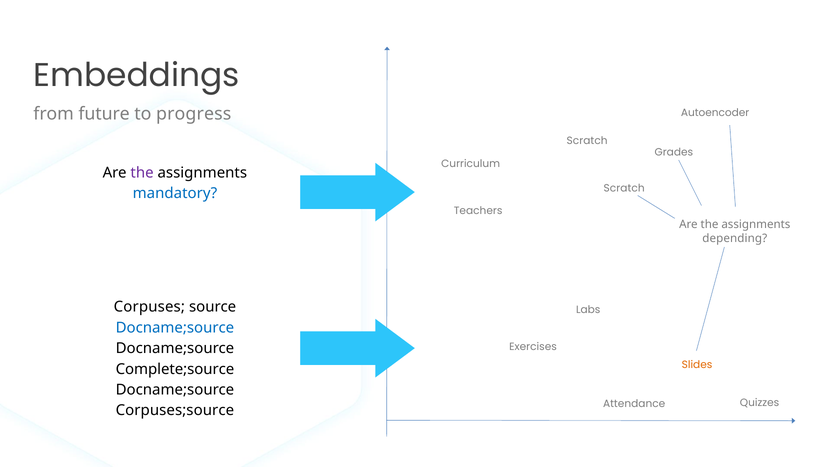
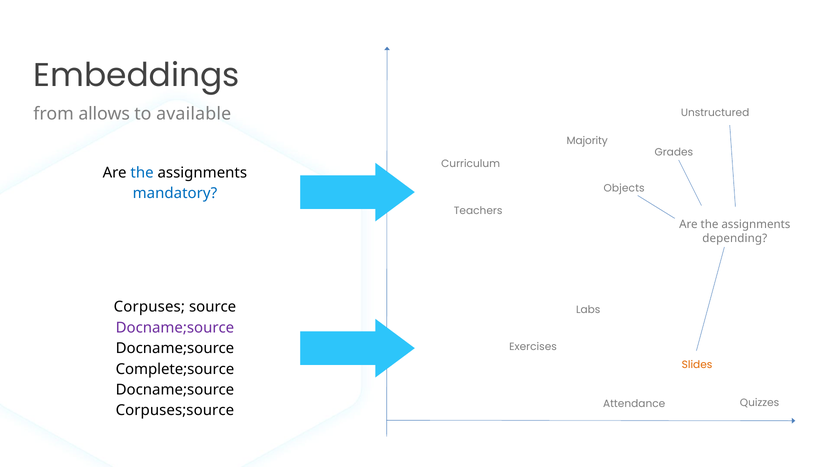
future: future -> allows (104, 114)
progress: progress -> available (194, 114)
Autoencoder: Autoencoder -> Unstructured (715, 113)
Scratch: Scratch -> Majority (587, 141)
the colour: purple -> blue (142, 173)
Scratch: Scratch -> Objects (624, 188)
Docname;source colour: blue -> purple (175, 328)
